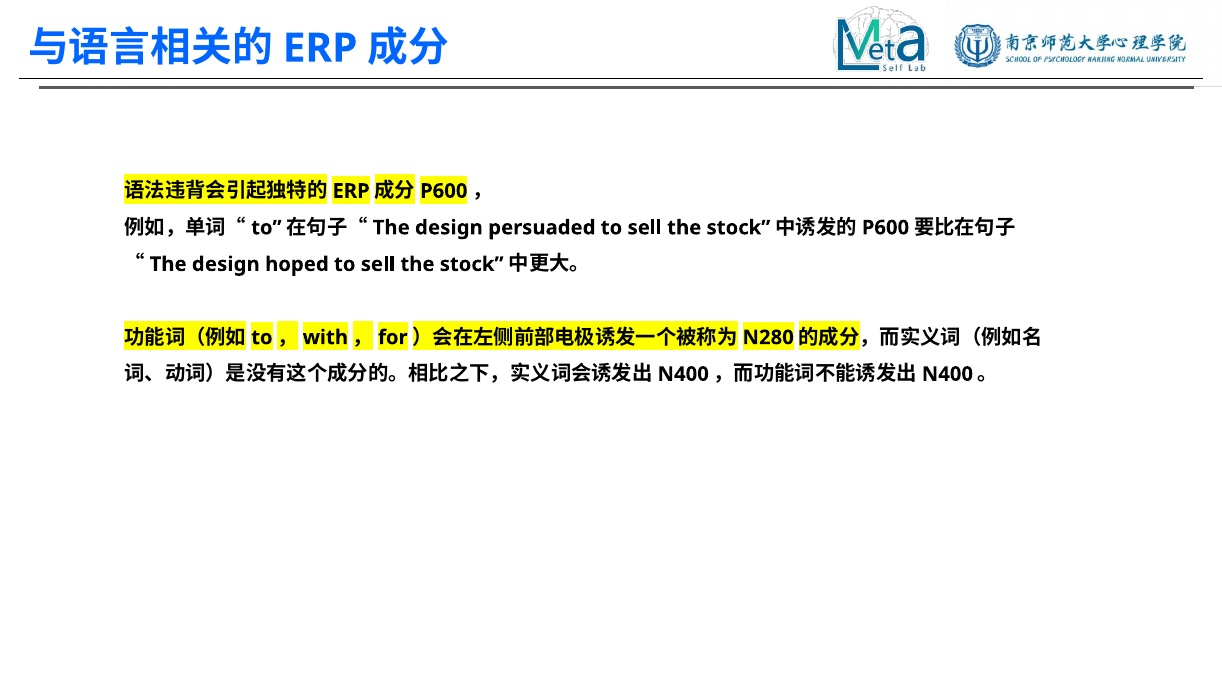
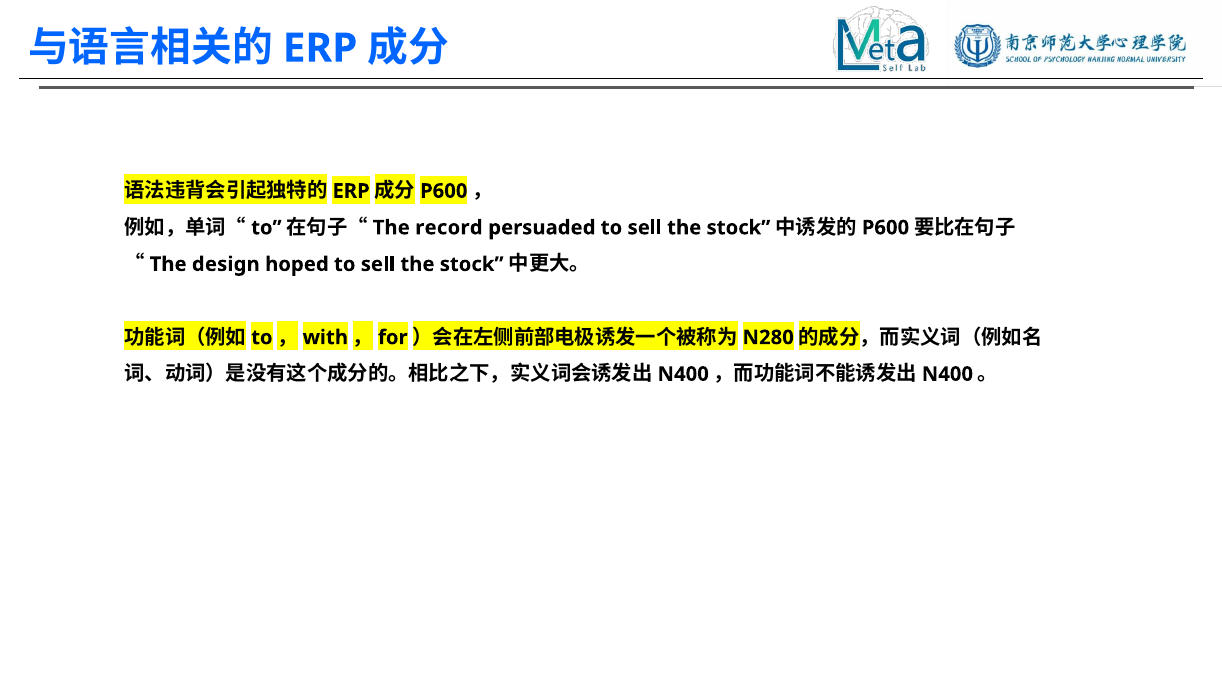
design: design -> record (449, 228)
